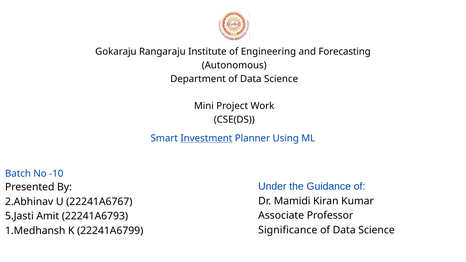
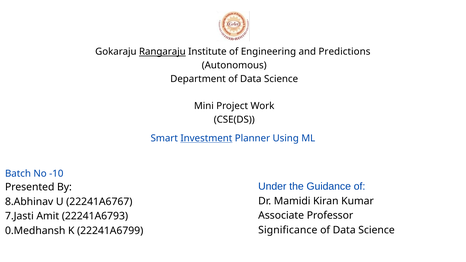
Rangaraju underline: none -> present (162, 52)
Forecasting: Forecasting -> Predictions (344, 52)
2.Abhinav: 2.Abhinav -> 8.Abhinav (29, 202)
5.Jasti: 5.Jasti -> 7.Jasti (19, 216)
1.Medhansh: 1.Medhansh -> 0.Medhansh (35, 231)
